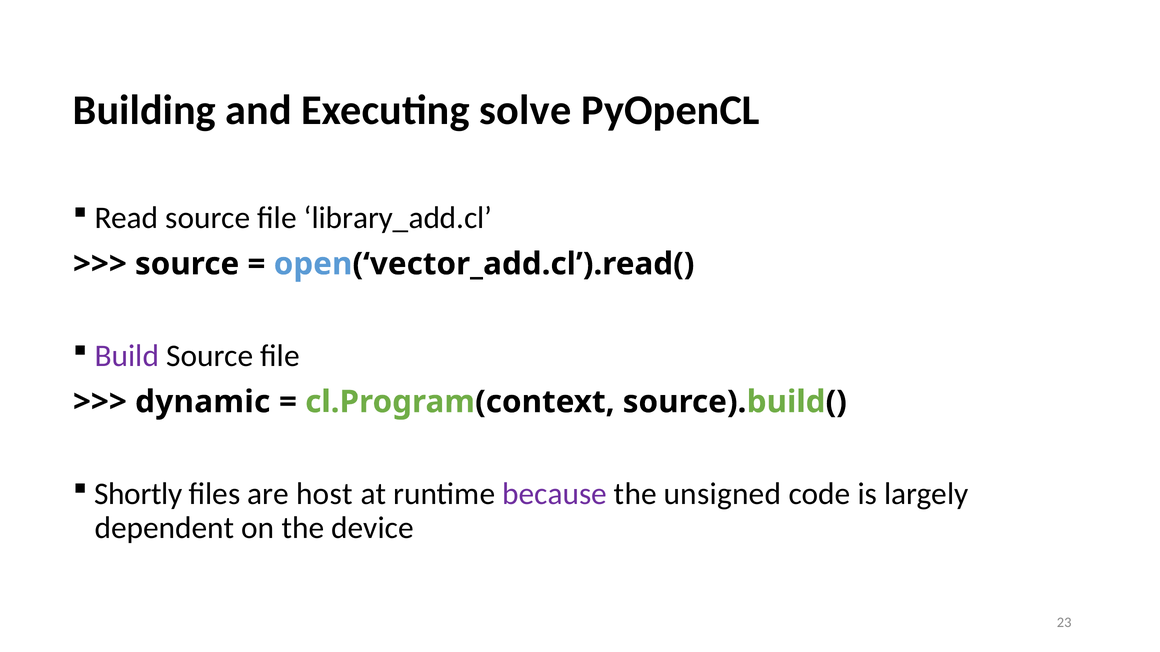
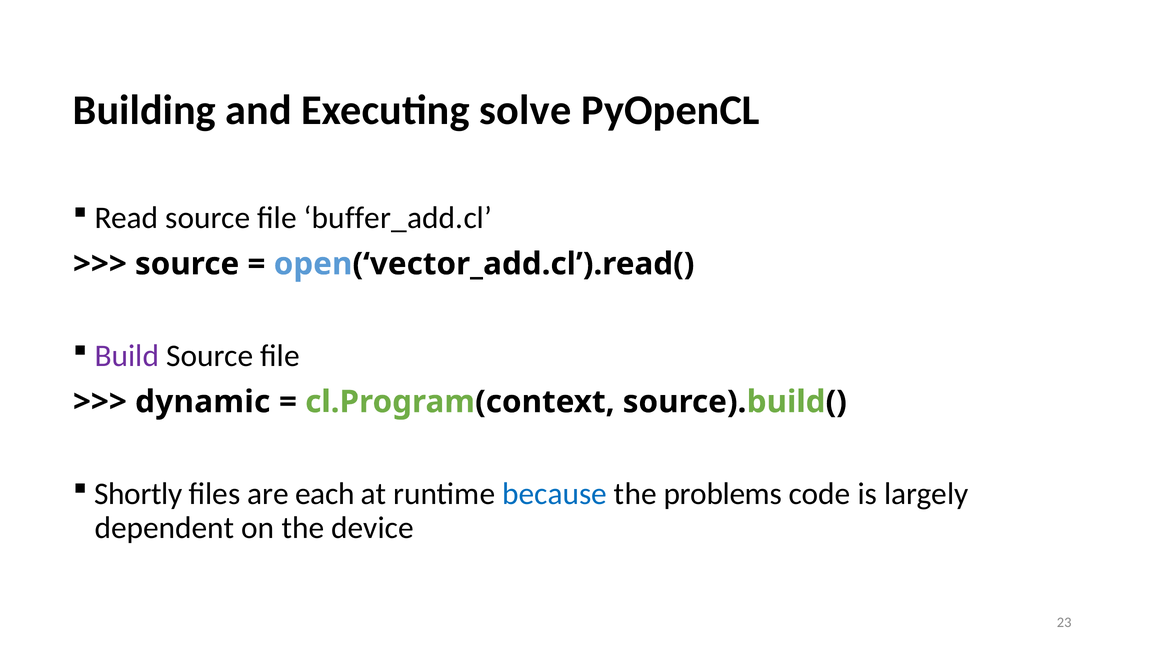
library_add.cl: library_add.cl -> buffer_add.cl (398, 218)
host: host -> each (325, 494)
because colour: purple -> blue (555, 494)
unsigned: unsigned -> problems (723, 494)
